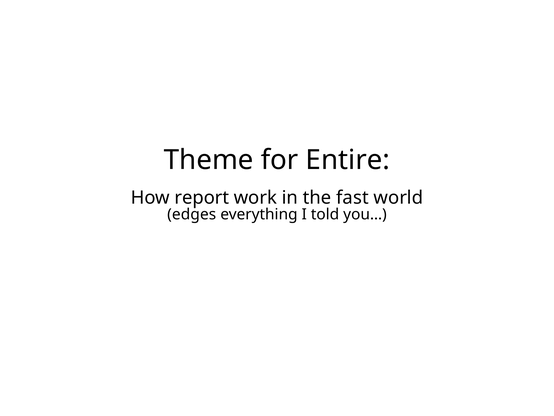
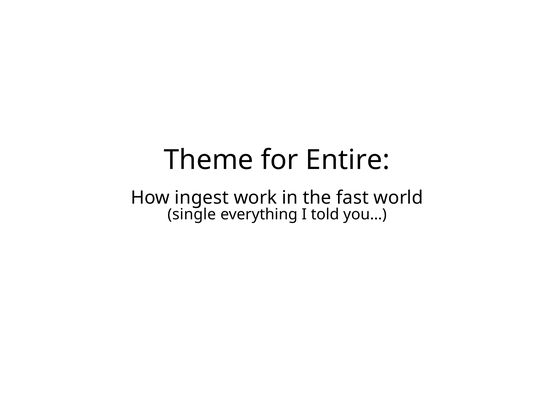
report: report -> ingest (202, 197)
edges: edges -> single (192, 214)
